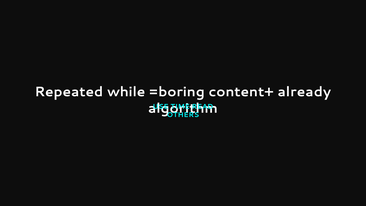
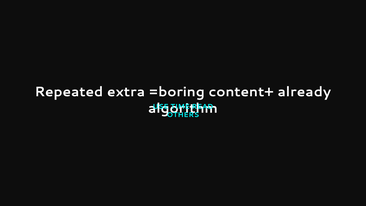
while: while -> extra (126, 92)
